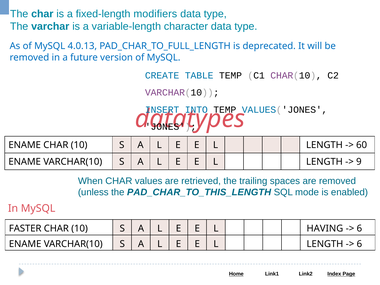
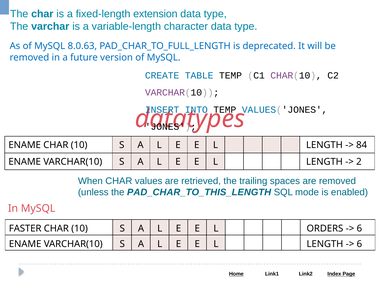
modifiers: modifiers -> extension (155, 14)
4.0.13: 4.0.13 -> 8.0.63 (82, 46)
60: 60 -> 84 (362, 145)
9: 9 -> 2 (359, 162)
HAVING: HAVING -> ORDERS (325, 228)
